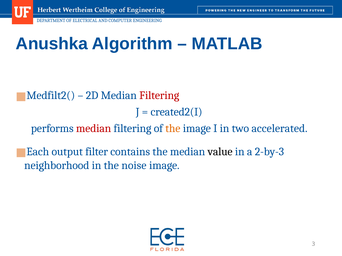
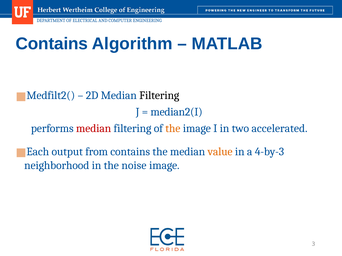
Anushka: Anushka -> Contains (52, 44)
Filtering colour: red -> black (159, 96)
created2(I: created2(I -> median2(I (177, 112)
filter: filter -> from (97, 152)
value colour: black -> orange (220, 152)
2-by-3: 2-by-3 -> 4-by-3 (269, 152)
